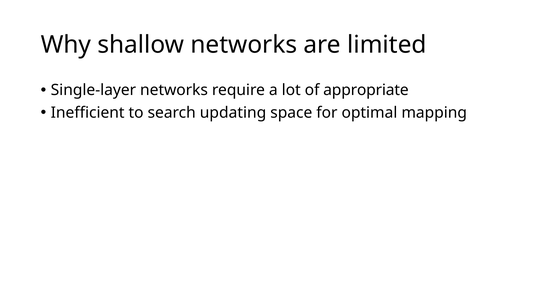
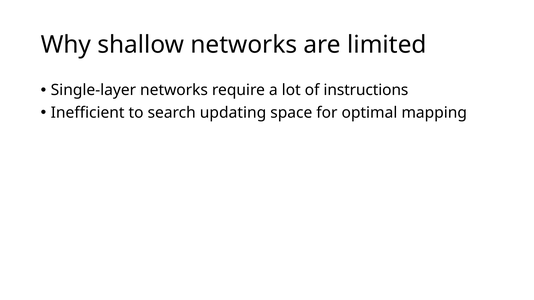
appropriate: appropriate -> instructions (366, 90)
